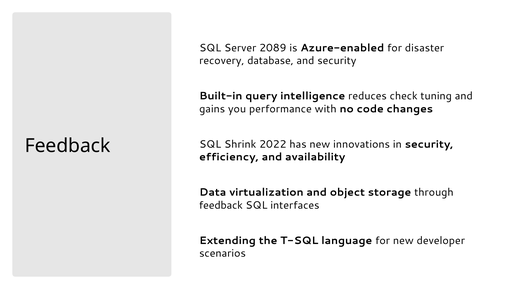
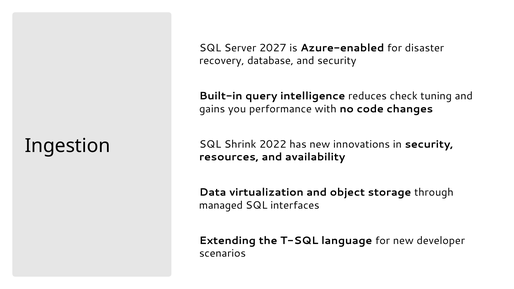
2089: 2089 -> 2027 (273, 48)
Feedback: Feedback -> Ingestion (68, 146)
efficiency: efficiency -> resources (229, 157)
feedback: feedback -> managed (221, 205)
